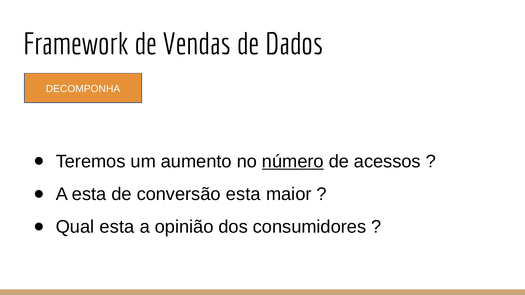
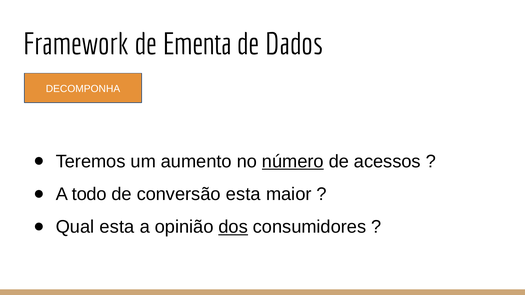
Vendas: Vendas -> Ementa (197, 44)
A esta: esta -> todo (89, 194)
dos underline: none -> present (233, 227)
